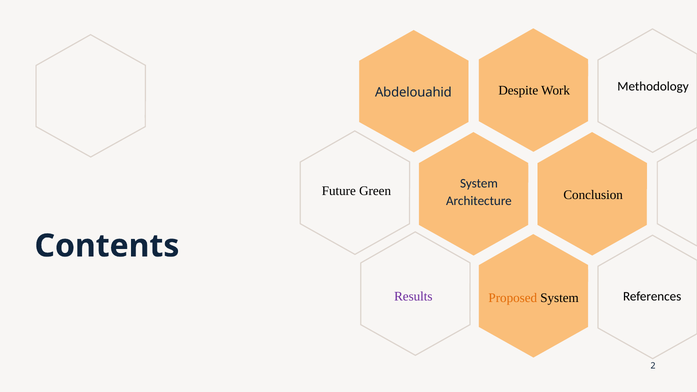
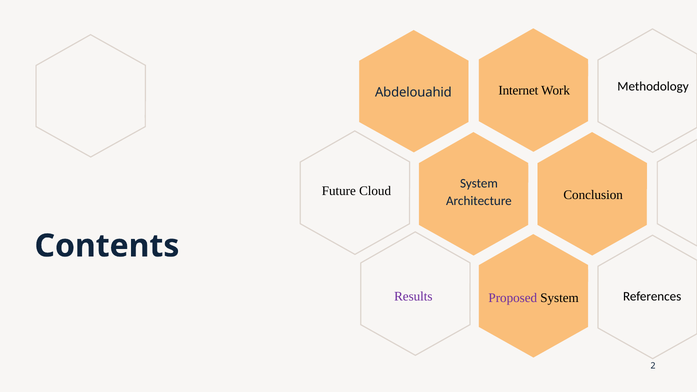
Despite: Despite -> Internet (518, 90)
Green: Green -> Cloud (375, 191)
Proposed colour: orange -> purple (513, 298)
